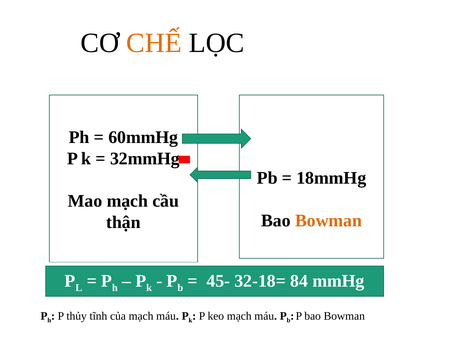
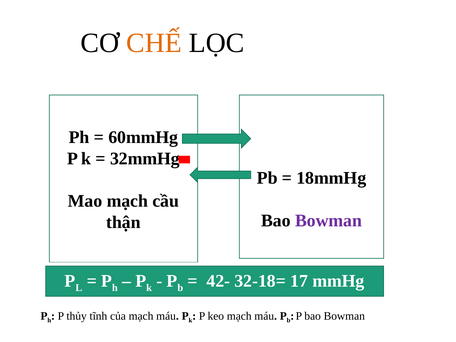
Bowman colour: orange -> purple (329, 221)
45-: 45- -> 42- (218, 281)
84: 84 -> 17 (299, 281)
